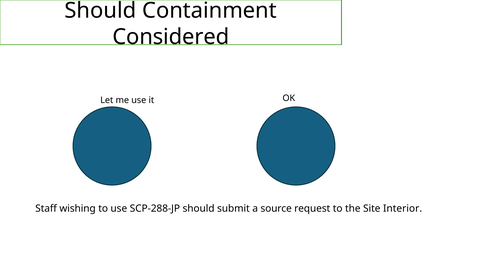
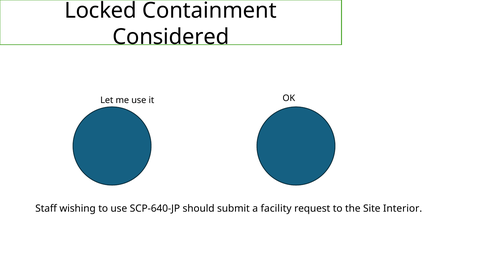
Should: Should -> Locked (101, 11)
SCP-288-JP: SCP-288-JP -> SCP-640-JP (155, 208)
source: source -> facility (276, 208)
